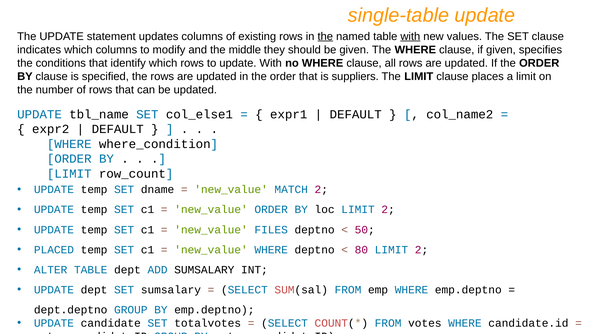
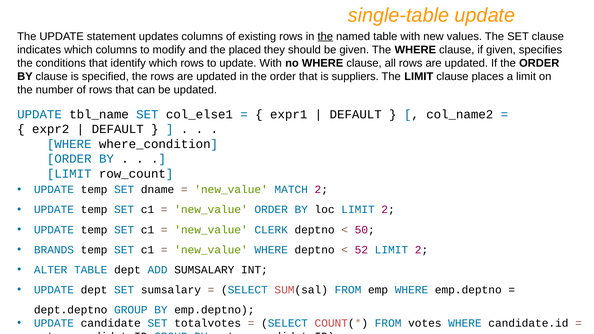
with underline: present -> none (410, 36)
middle: middle -> placed (245, 50)
FILES: FILES -> CLERK (271, 230)
PLACED: PLACED -> BRANDS (54, 250)
80: 80 -> 52 (361, 250)
